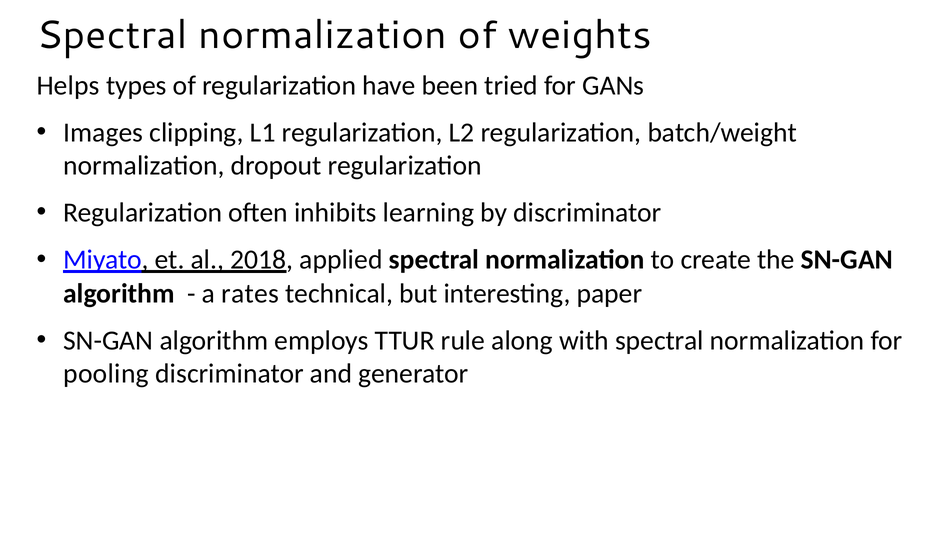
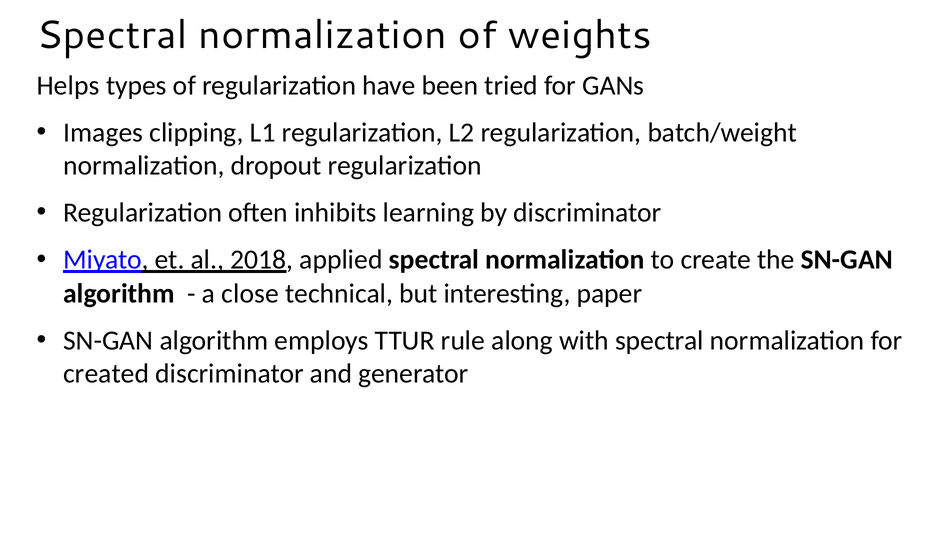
rates: rates -> close (250, 294)
pooling: pooling -> created (106, 374)
